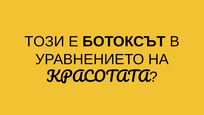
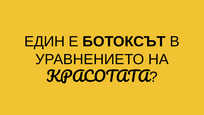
ТОЗИ: ТОЗИ -> ЕДИН (45, 42)
